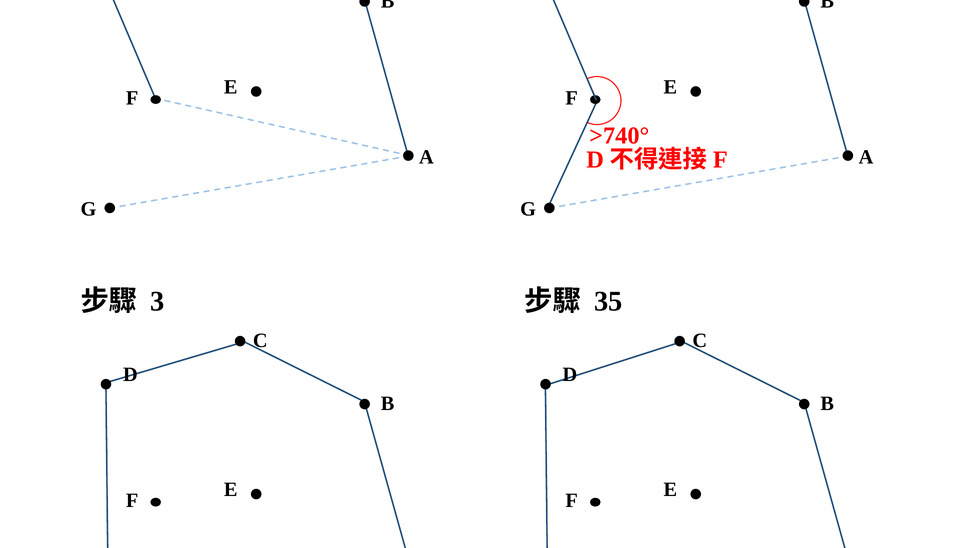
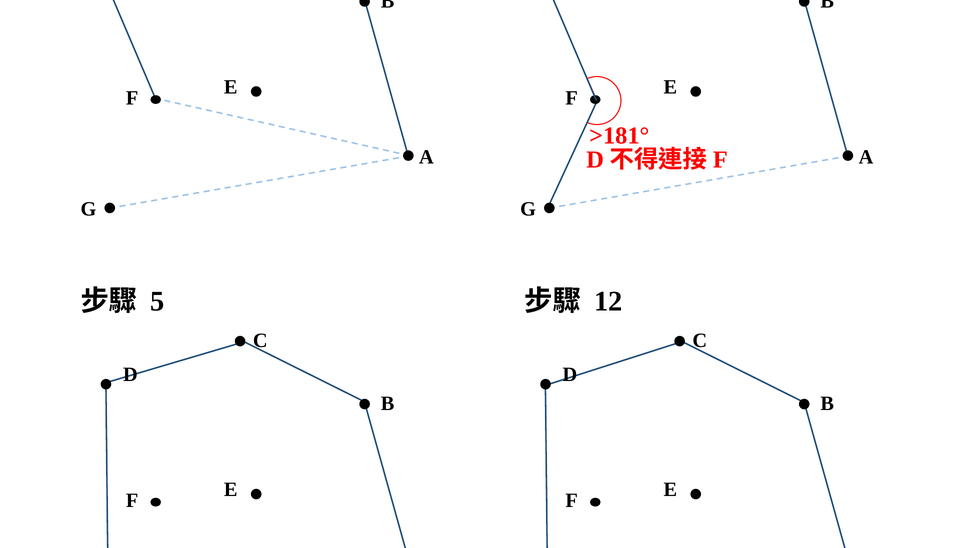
>740°: >740° -> >181° (619, 136)
3: 3 -> 5 (158, 301)
35: 35 -> 12 (608, 301)
